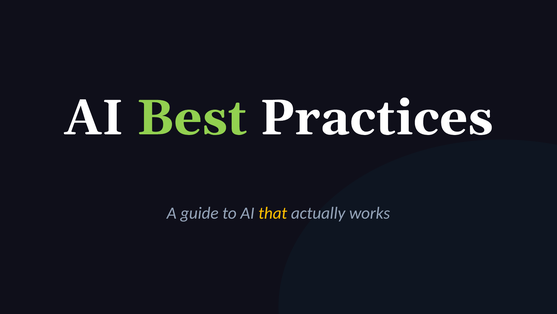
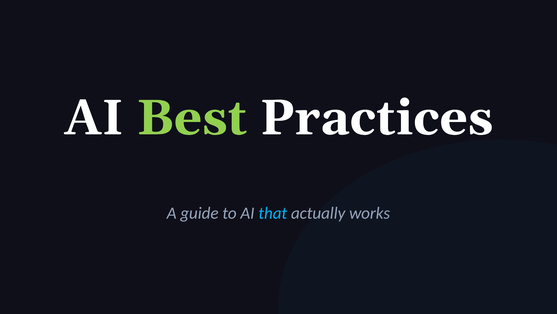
that colour: yellow -> light blue (273, 213)
